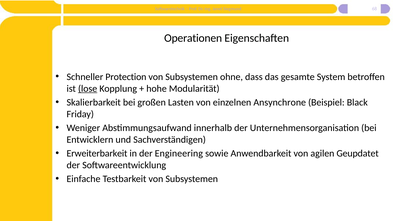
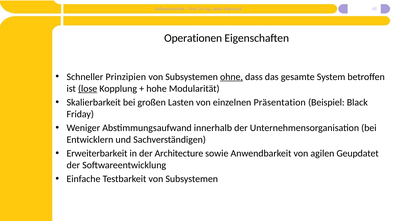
Protection: Protection -> Prinzipien (126, 77)
ohne underline: none -> present (232, 77)
Ansynchrone: Ansynchrone -> Präsentation (280, 102)
Engineering: Engineering -> Architecture (179, 153)
